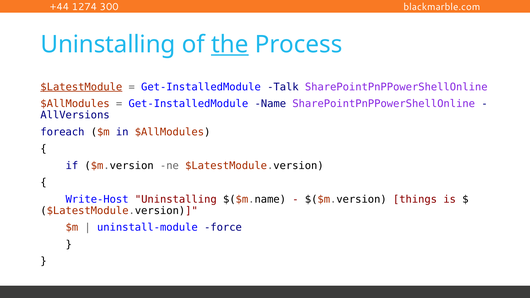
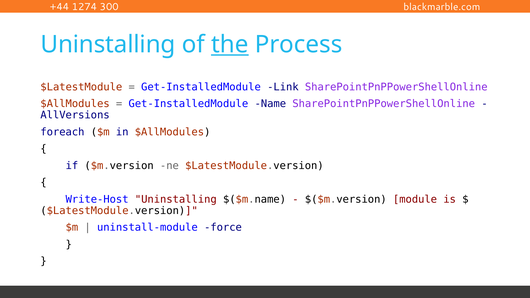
$LatestModule underline: present -> none (81, 87)
Talk: Talk -> Link (283, 87)
things: things -> module (415, 199)
